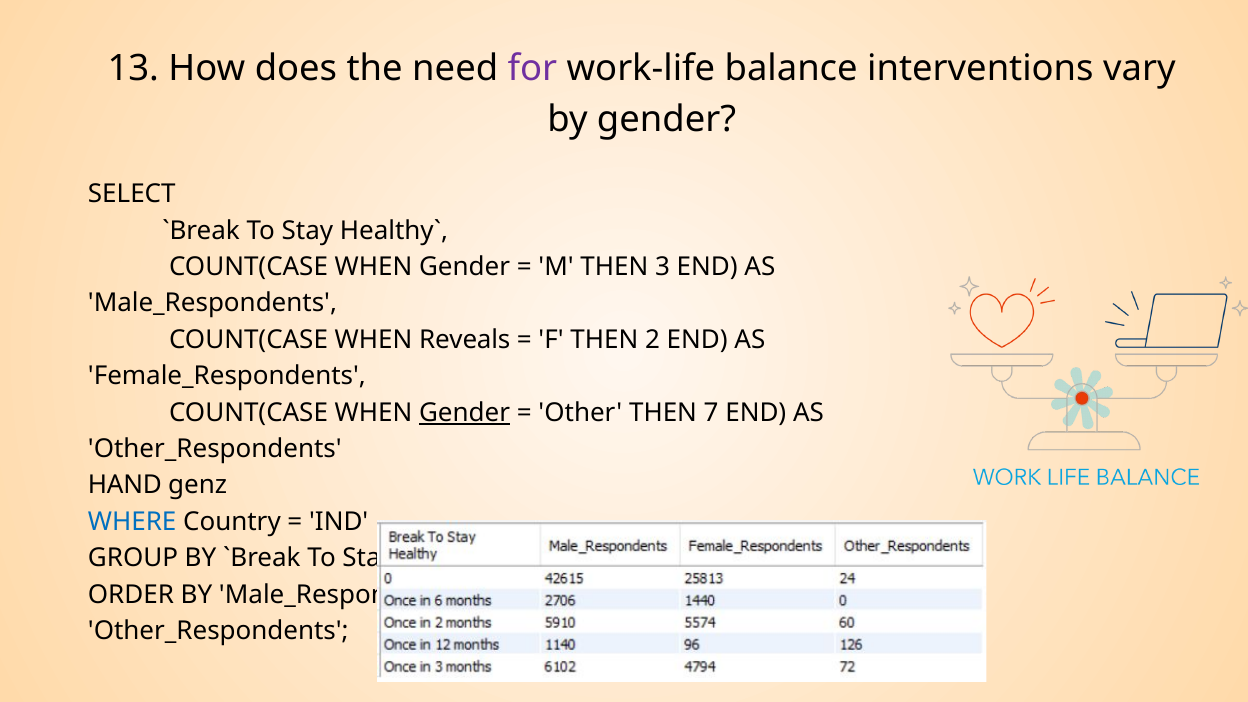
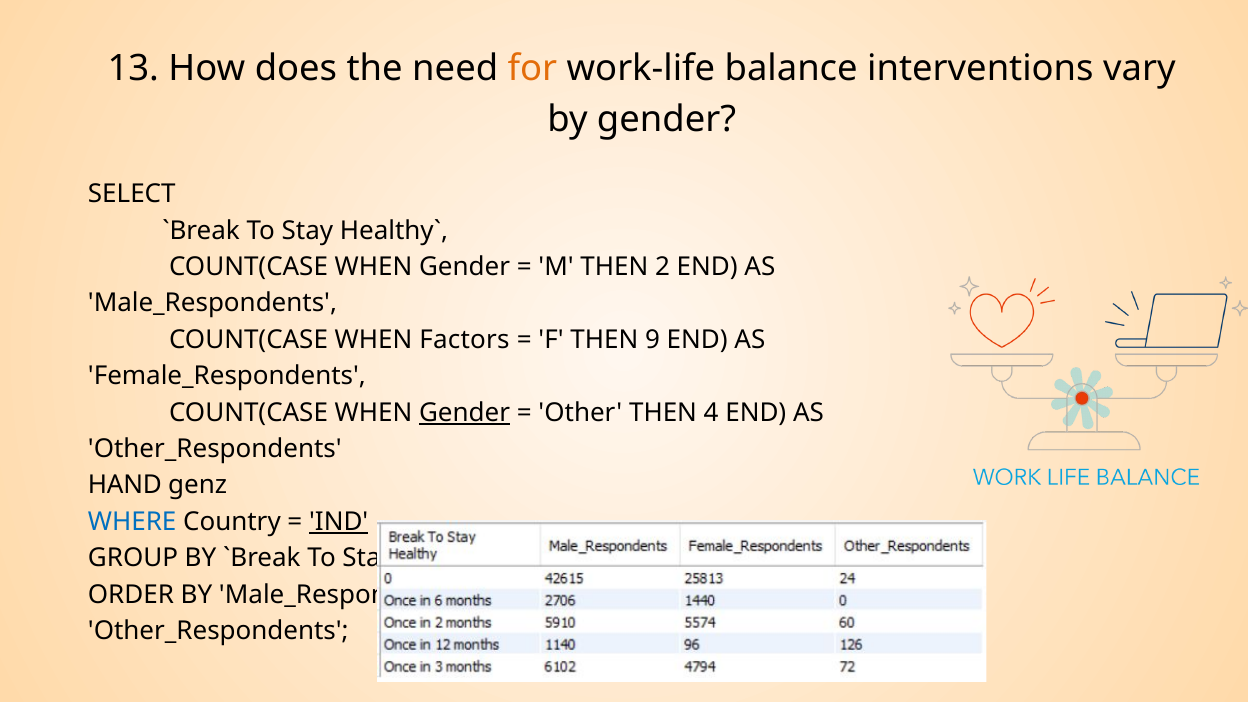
for colour: purple -> orange (532, 68)
3: 3 -> 2 (663, 267)
Reveals: Reveals -> Factors (464, 340)
2: 2 -> 9 (652, 340)
7: 7 -> 4 (711, 413)
IND underline: none -> present (339, 522)
